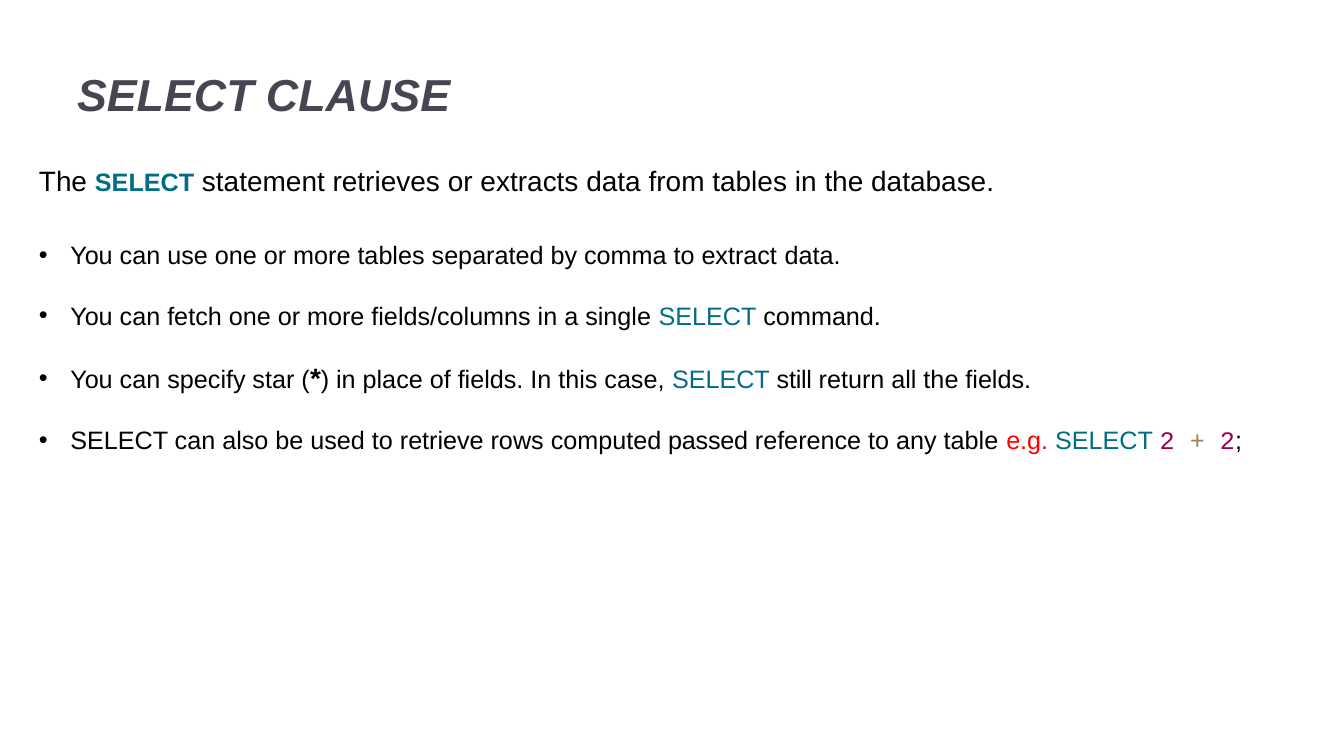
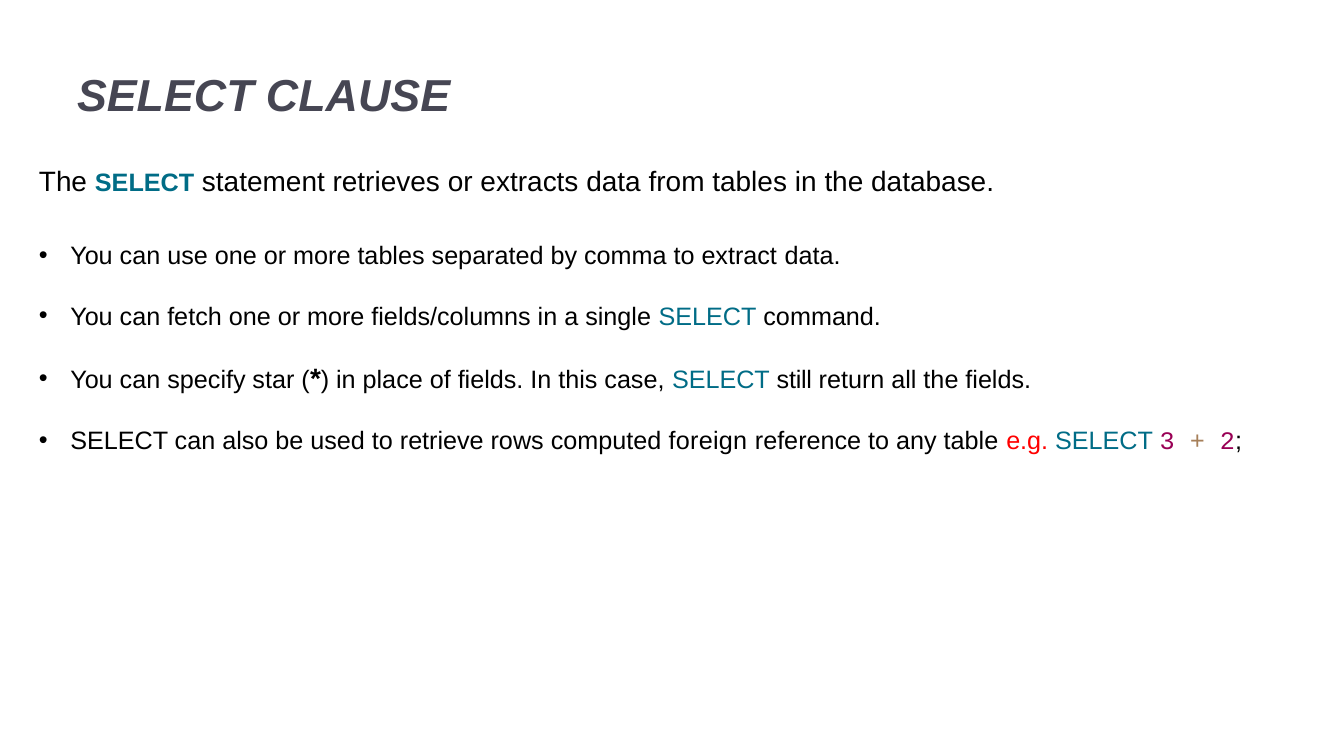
passed: passed -> foreign (708, 441)
SELECT 2: 2 -> 3 (1167, 441)
